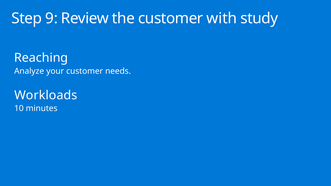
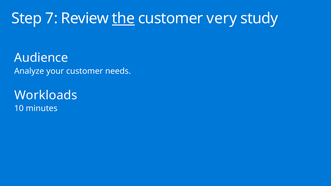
9: 9 -> 7 (52, 18)
the underline: none -> present (123, 18)
with: with -> very (222, 18)
Reaching: Reaching -> Audience (41, 58)
